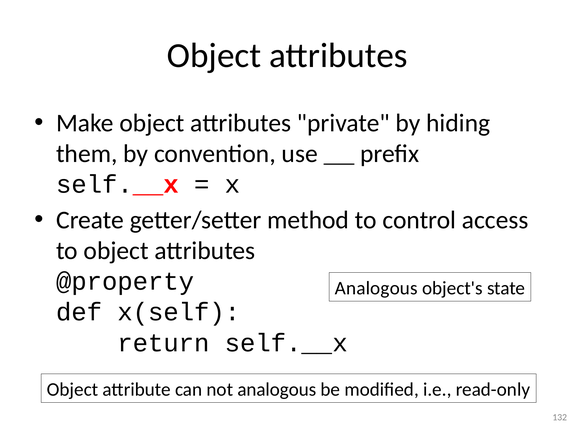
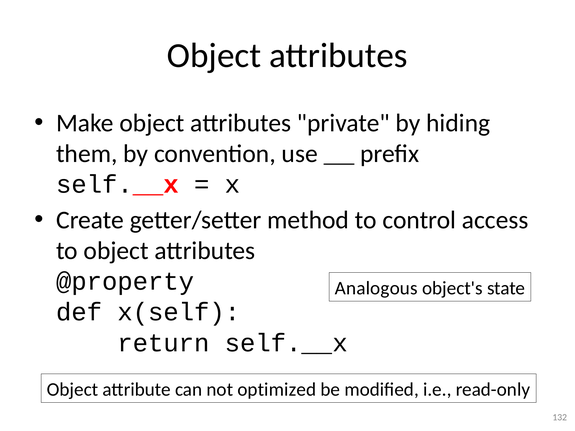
not analogous: analogous -> optimized (277, 390)
